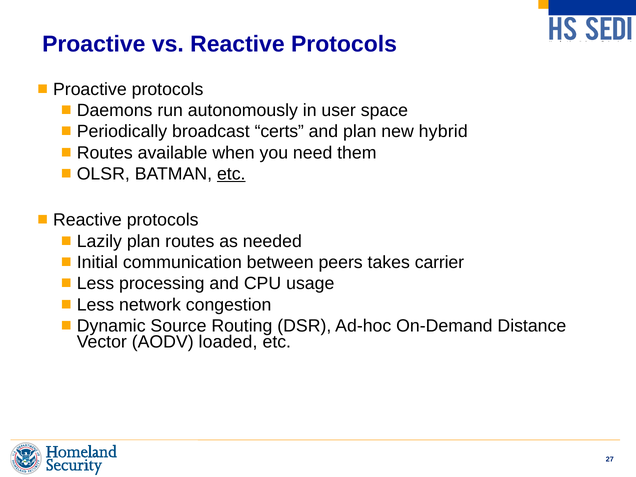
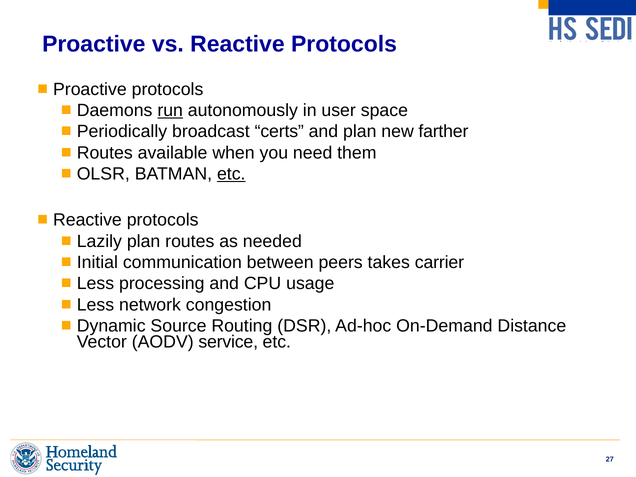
run underline: none -> present (170, 110)
hybrid: hybrid -> farther (443, 132)
loaded: loaded -> service (228, 342)
